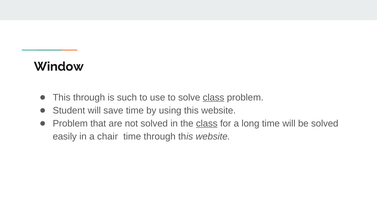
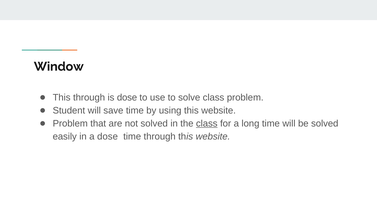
is such: such -> dose (127, 97)
class underline: present -> none (214, 97)
a chair: chair -> dose (108, 136)
